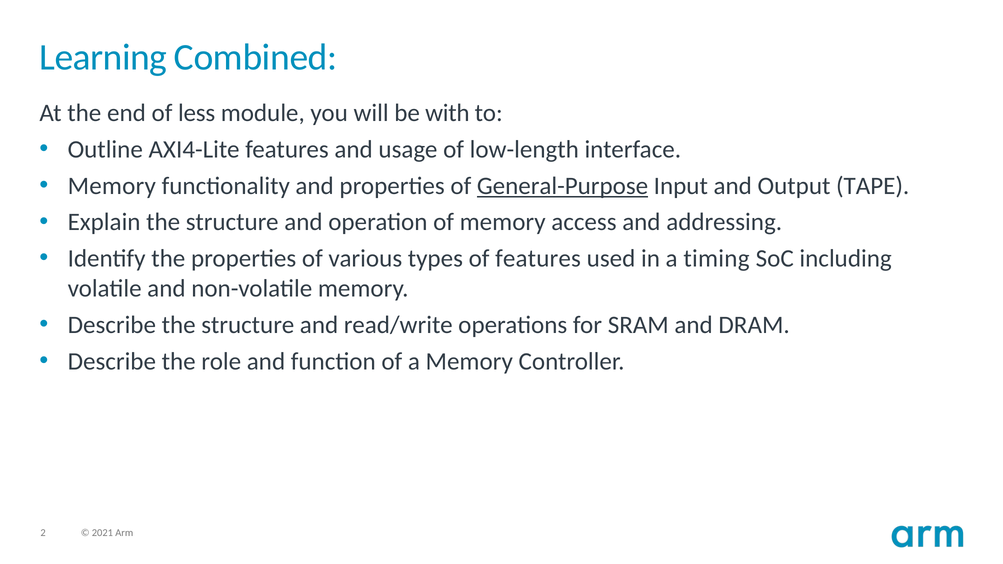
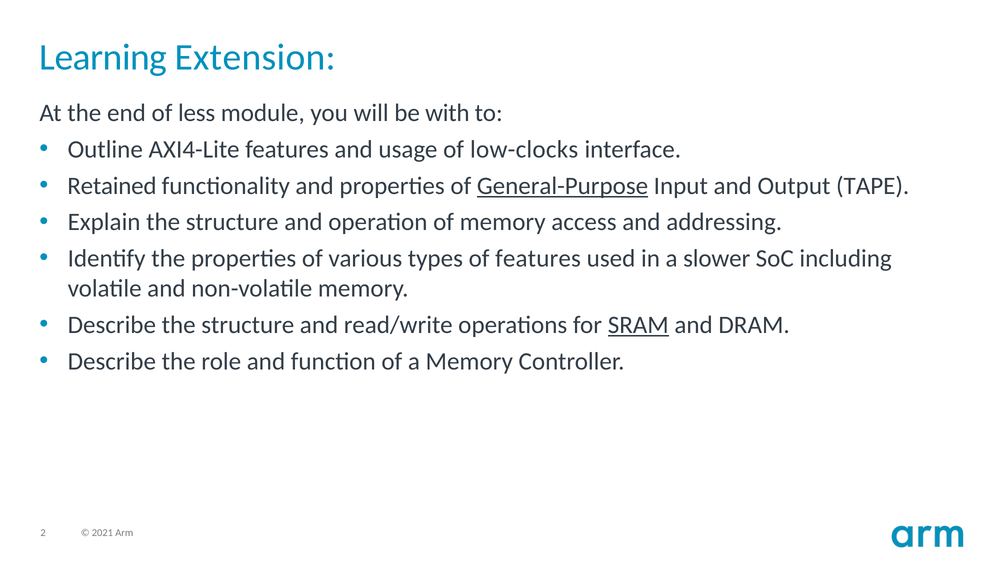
Combined: Combined -> Extension (255, 57)
low-length: low-length -> low-clocks (524, 150)
Memory: Memory -> Retained (112, 186)
timing: timing -> slower (717, 259)
SRAM underline: none -> present (638, 325)
